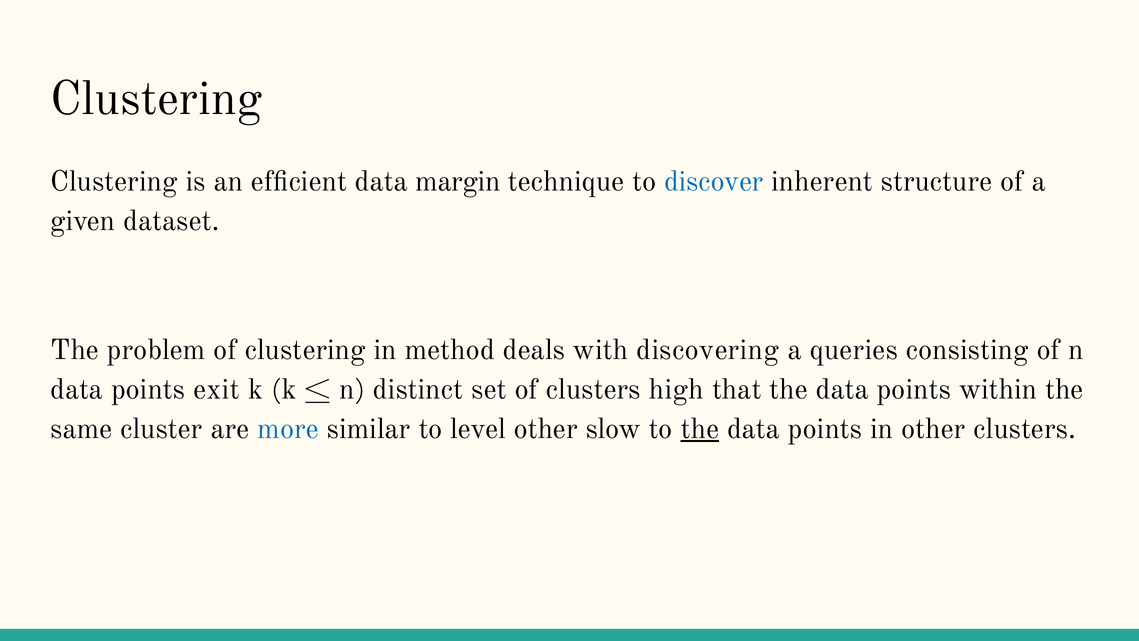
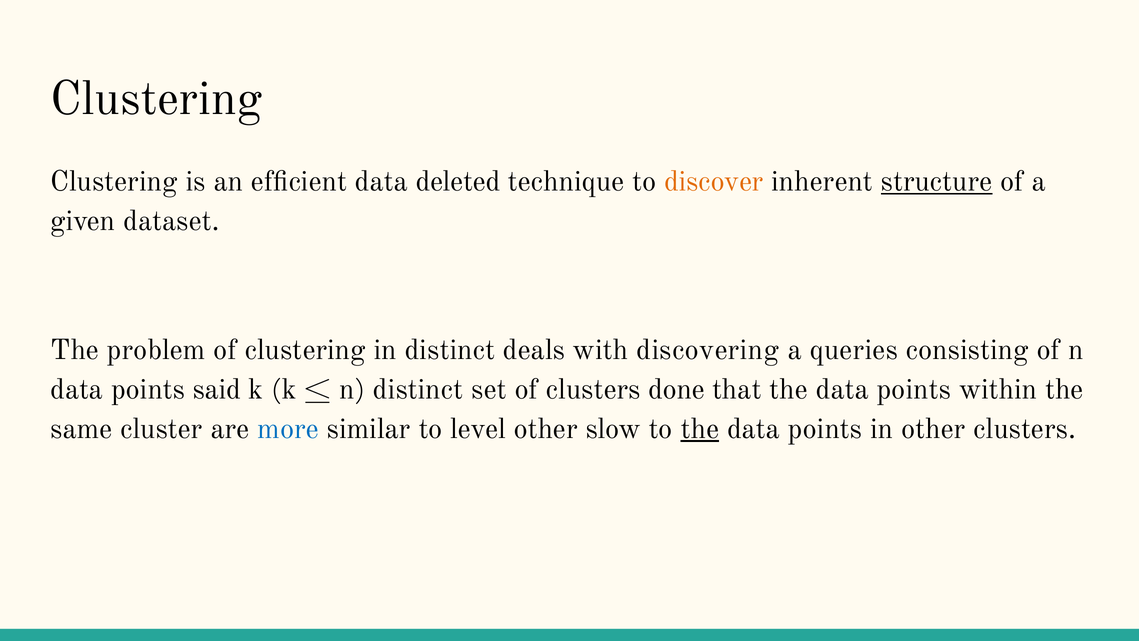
margin: margin -> deleted (458, 181)
discover colour: blue -> orange (714, 181)
structure underline: none -> present (937, 181)
in method: method -> distinct (450, 350)
exit: exit -> said (217, 389)
high: high -> done (677, 389)
